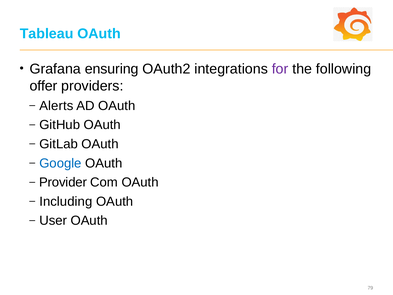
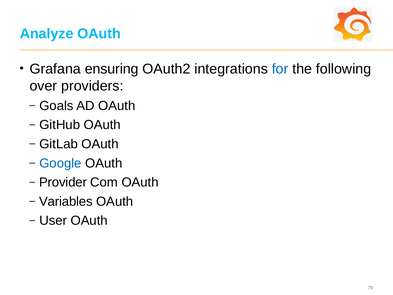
Tableau: Tableau -> Analyze (47, 34)
for colour: purple -> blue (280, 69)
offer: offer -> over (43, 86)
Alerts: Alerts -> Goals (56, 106)
Including: Including -> Variables (66, 201)
